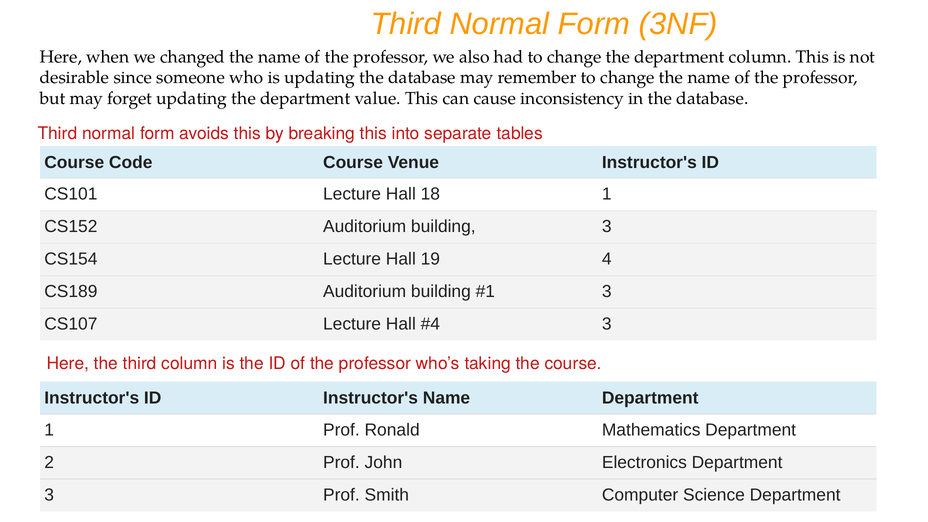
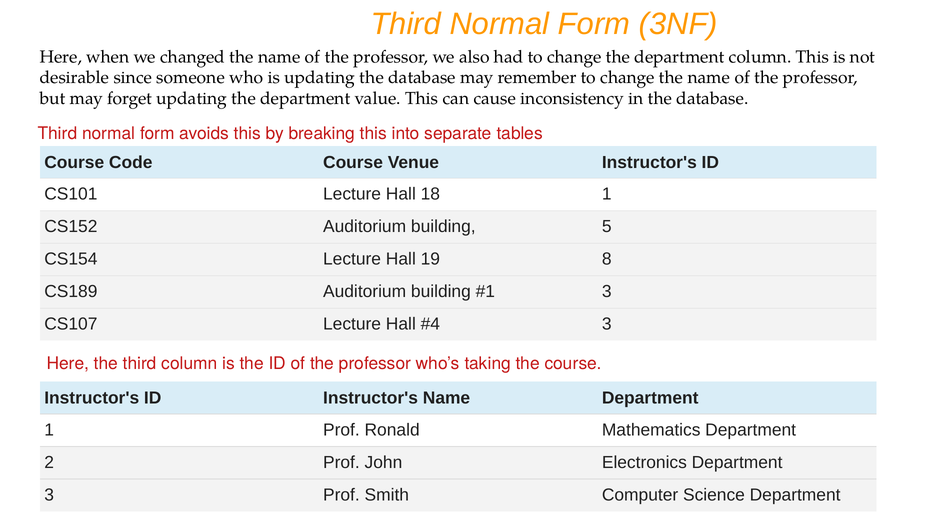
building 3: 3 -> 5 (607, 227)
4: 4 -> 8 (607, 259)
